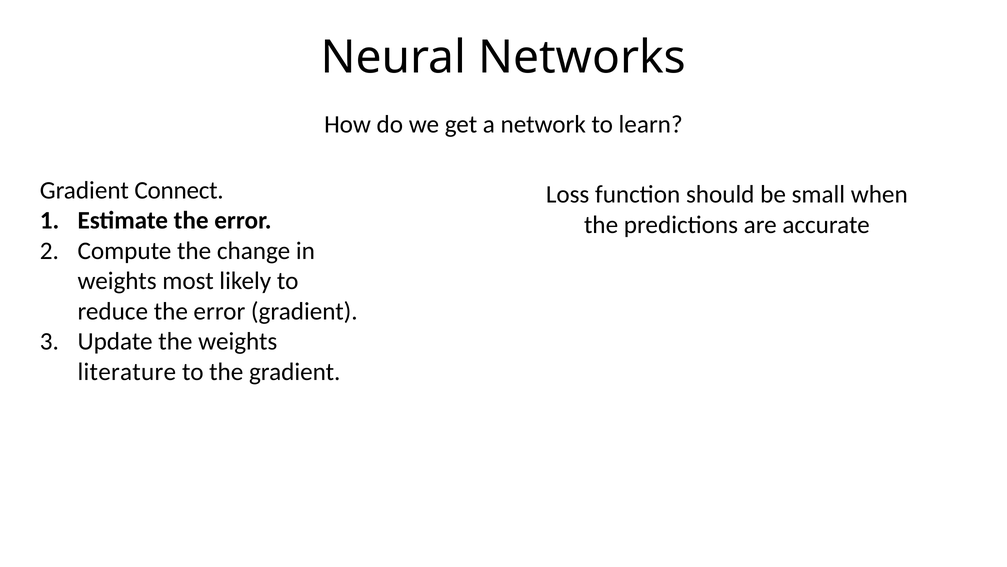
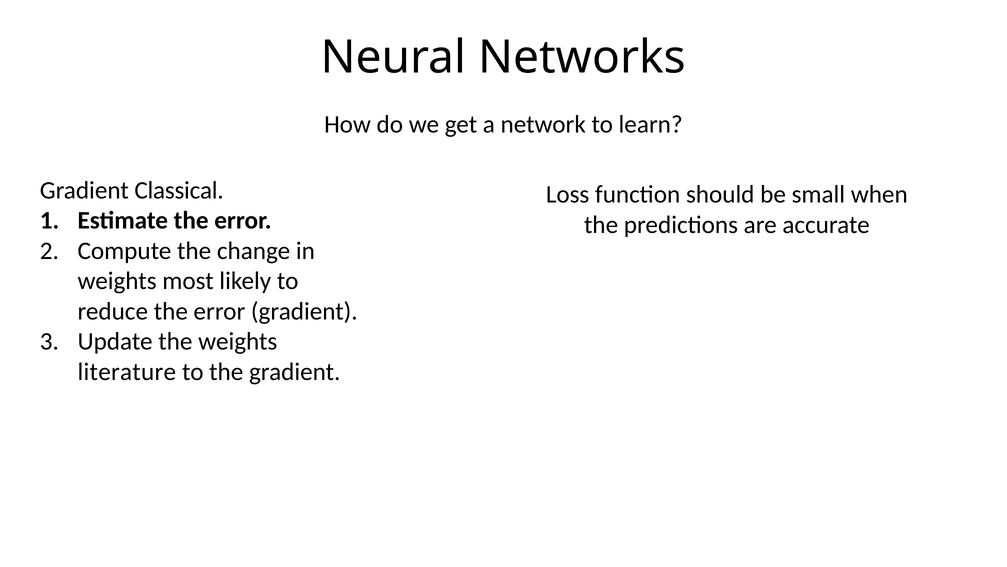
Connect: Connect -> Classical (179, 190)
